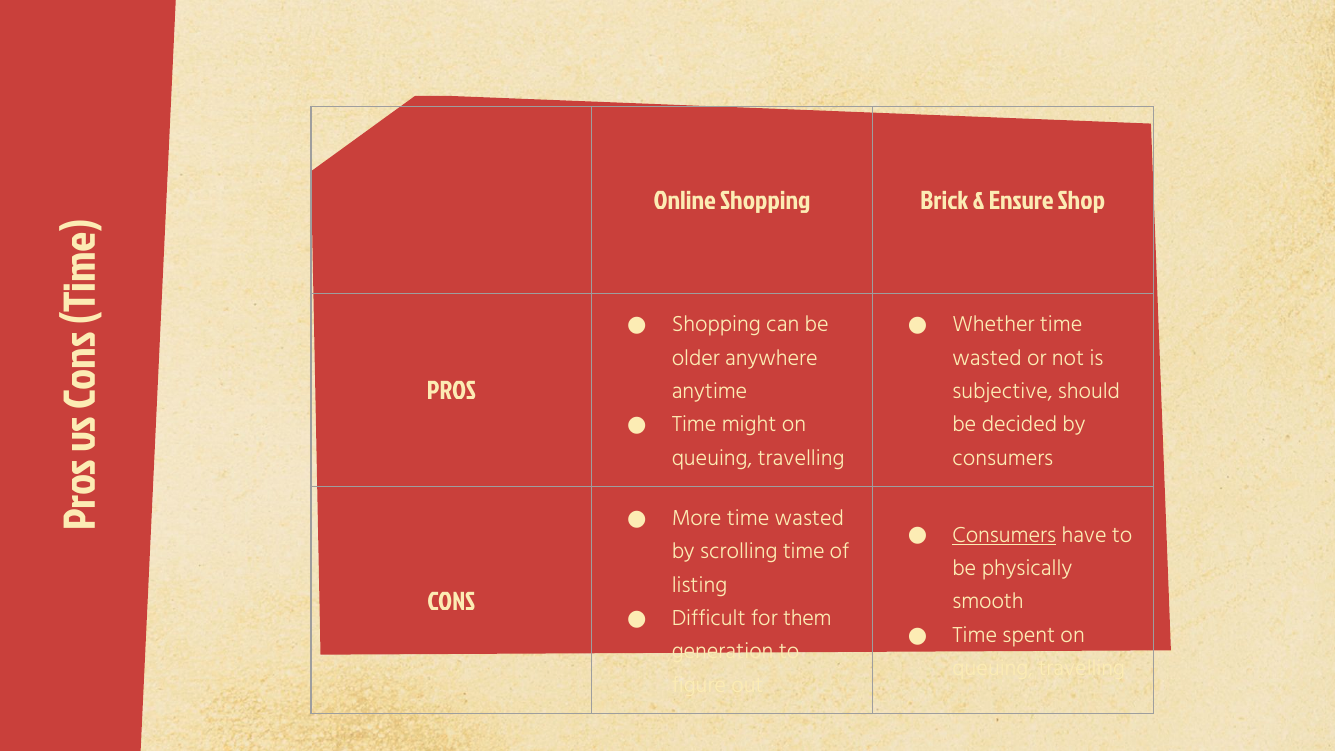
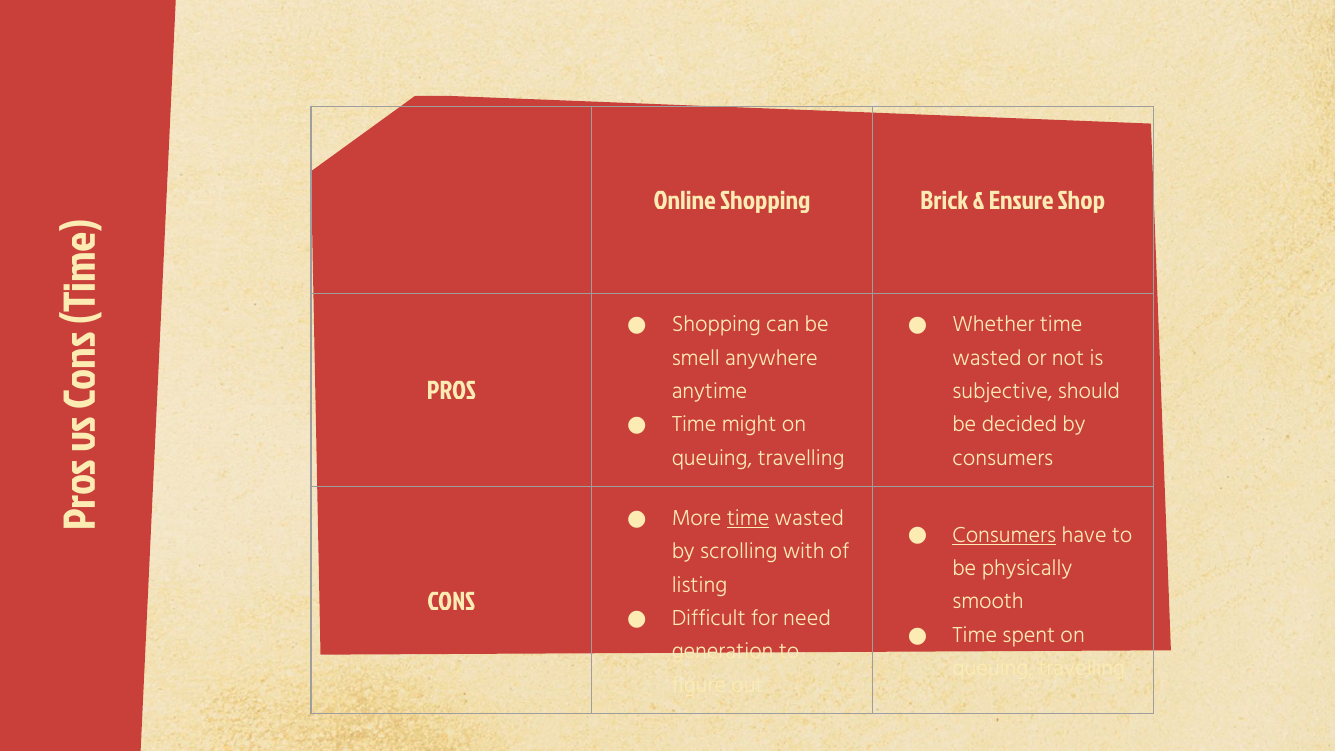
older: older -> smell (696, 358)
time underline: none -> present (748, 518)
scrolling time: time -> with (804, 551)
them: them -> need (807, 618)
